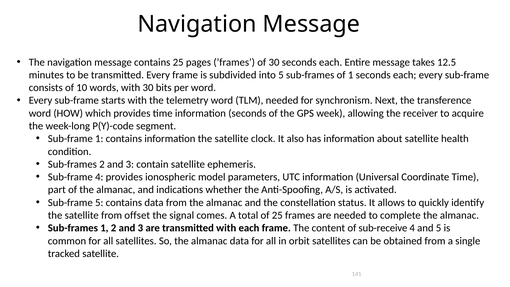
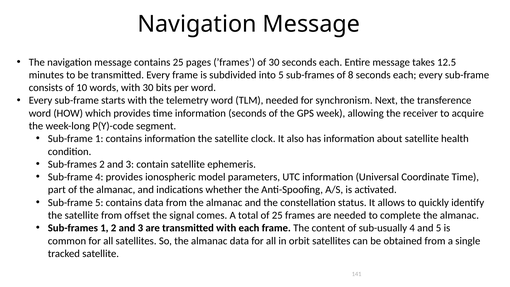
of 1: 1 -> 8 (351, 75)
sub-receive: sub-receive -> sub-usually (383, 228)
